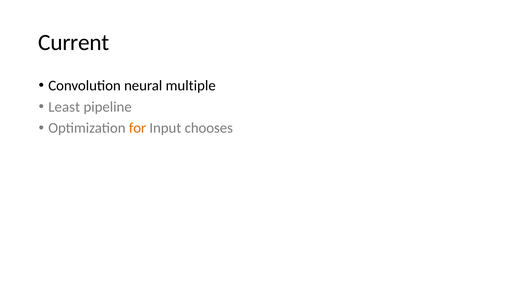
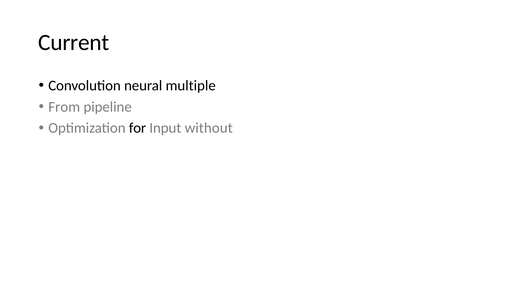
Least: Least -> From (64, 107)
for colour: orange -> black (137, 128)
chooses: chooses -> without (209, 128)
